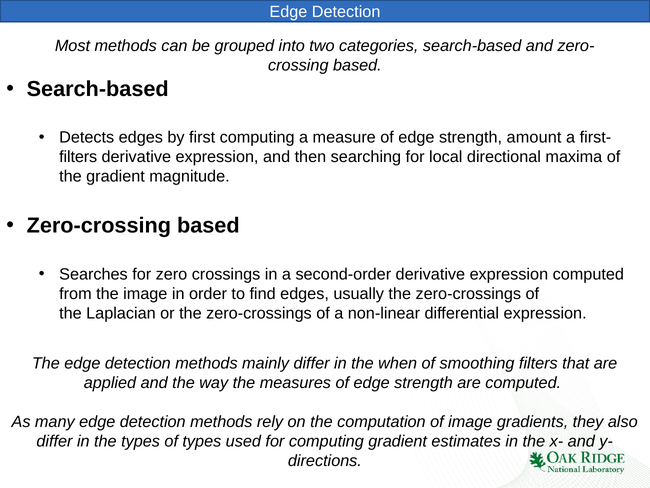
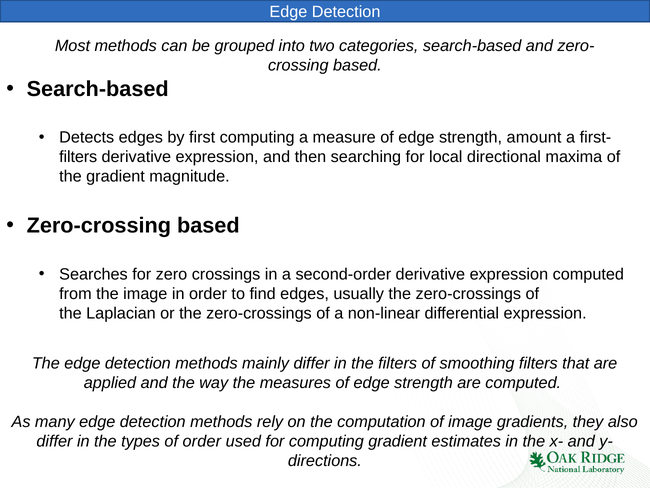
the when: when -> filters (398, 363)
of types: types -> order (202, 441)
